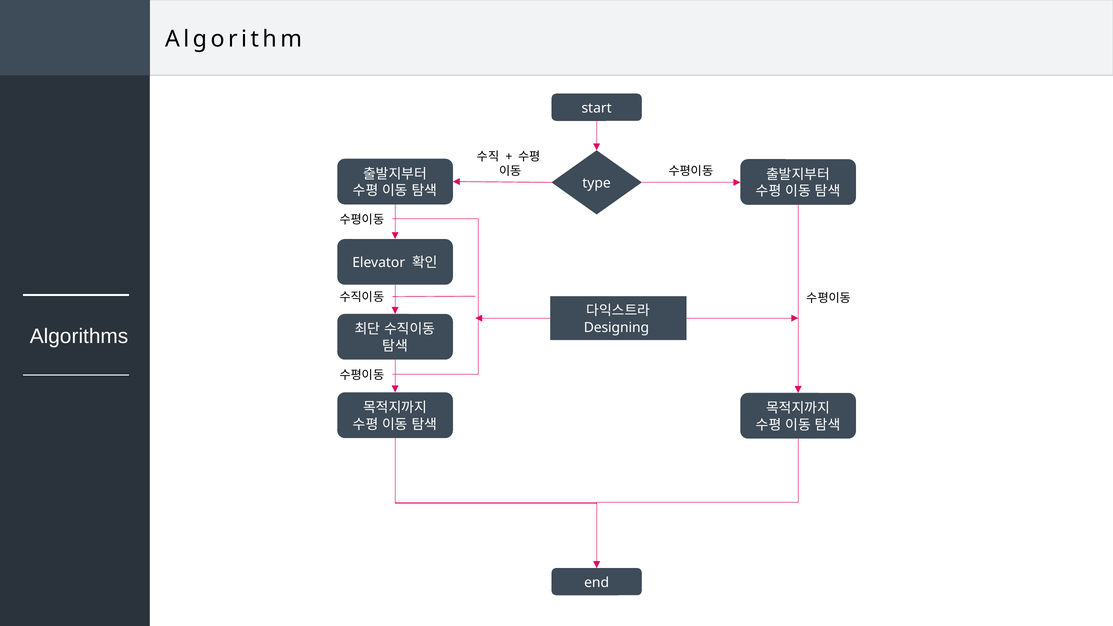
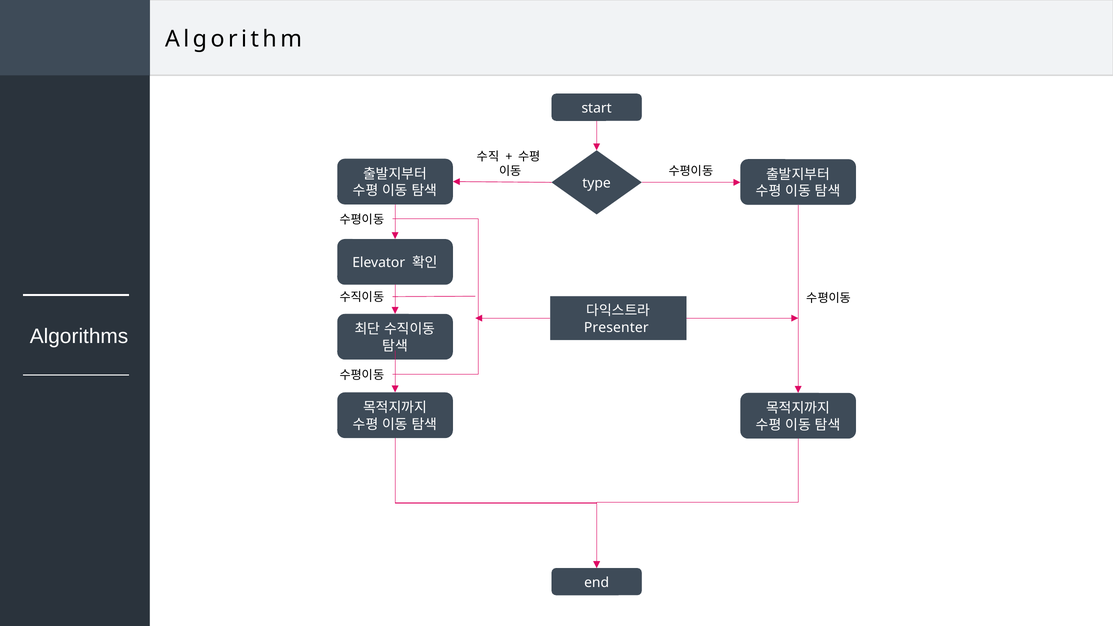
Designing: Designing -> Presenter (616, 327)
